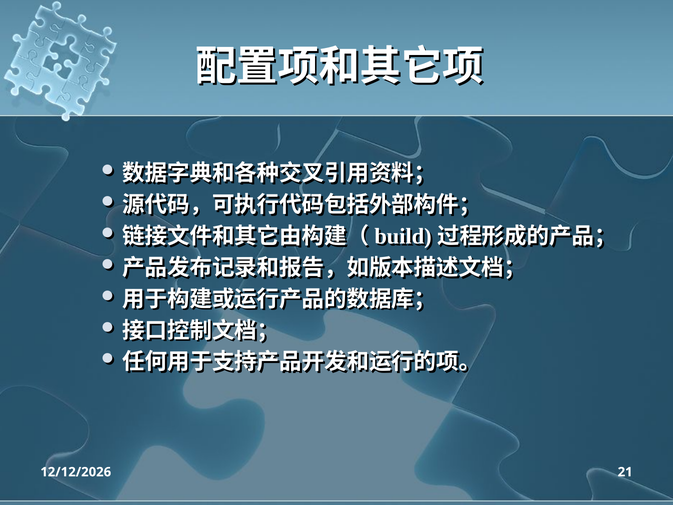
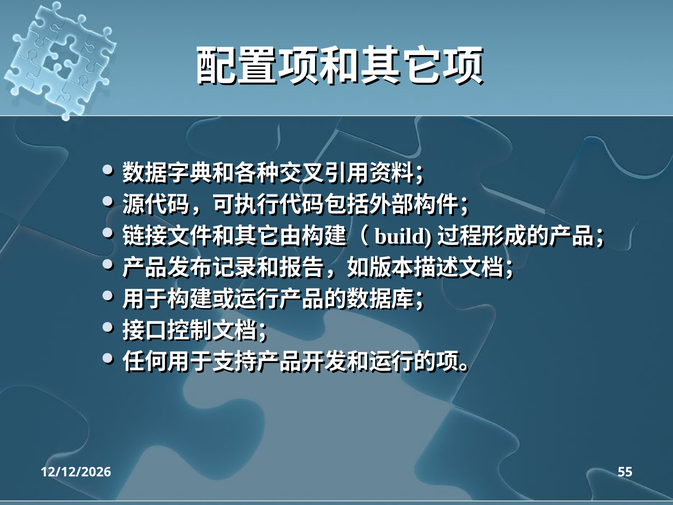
21: 21 -> 55 (625, 472)
